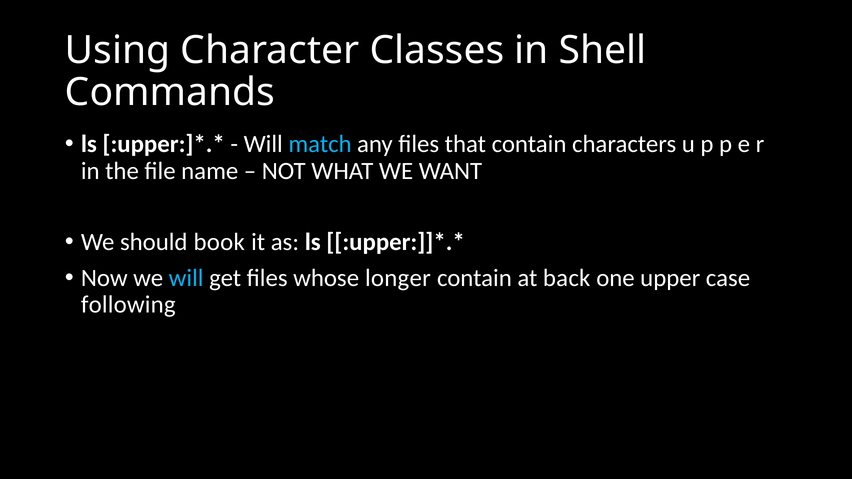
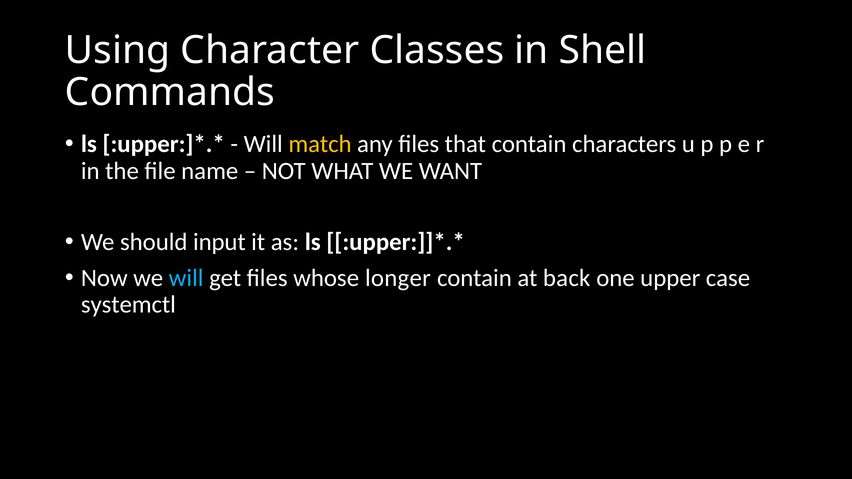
match colour: light blue -> yellow (320, 144)
book: book -> input (219, 242)
following: following -> systemctl (128, 305)
